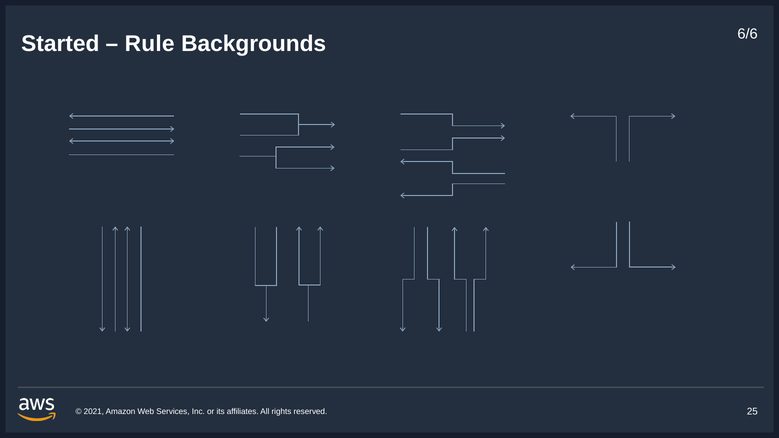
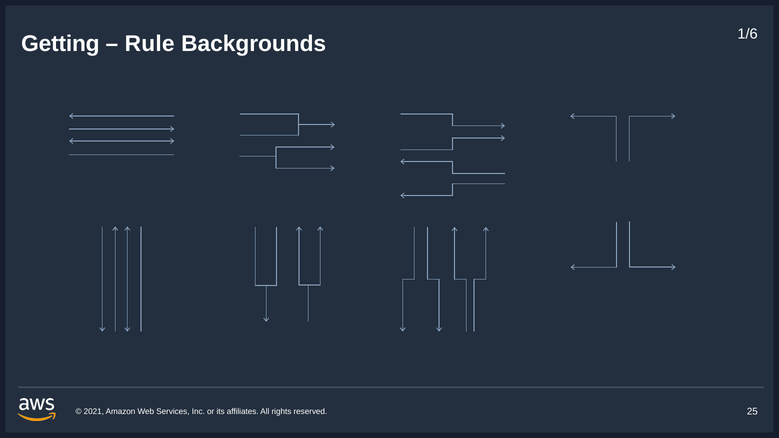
Started: Started -> Getting (60, 44)
6/6: 6/6 -> 1/6 (748, 34)
